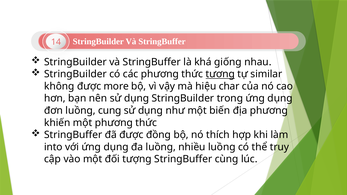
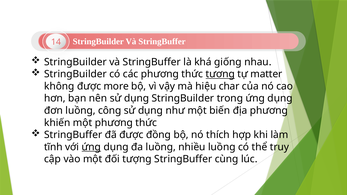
similar: similar -> matter (266, 74)
cung: cung -> công (110, 111)
into: into -> tĩnh (53, 147)
ứng underline: none -> present (91, 147)
